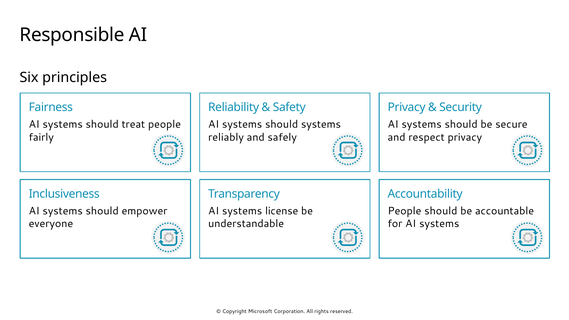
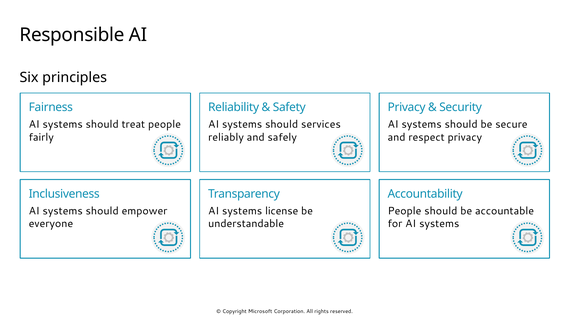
should systems: systems -> services (321, 124)
